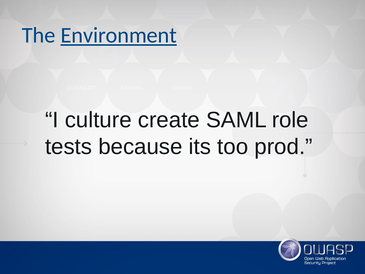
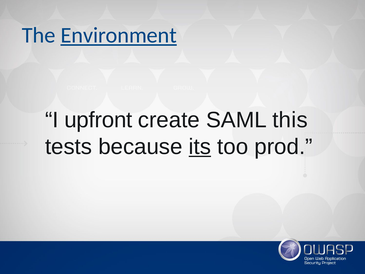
culture: culture -> upfront (98, 120)
role: role -> this (290, 120)
its underline: none -> present (200, 147)
